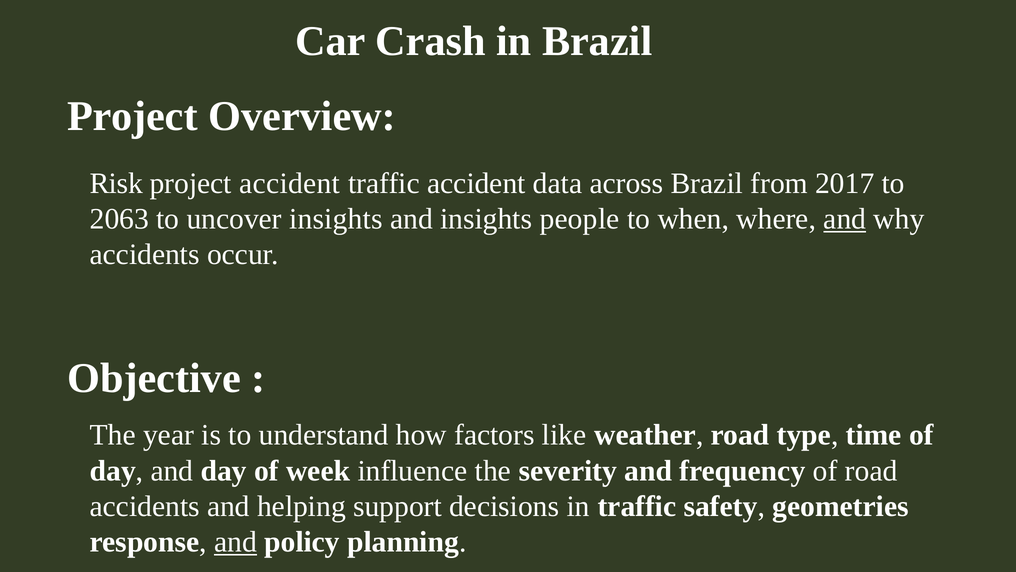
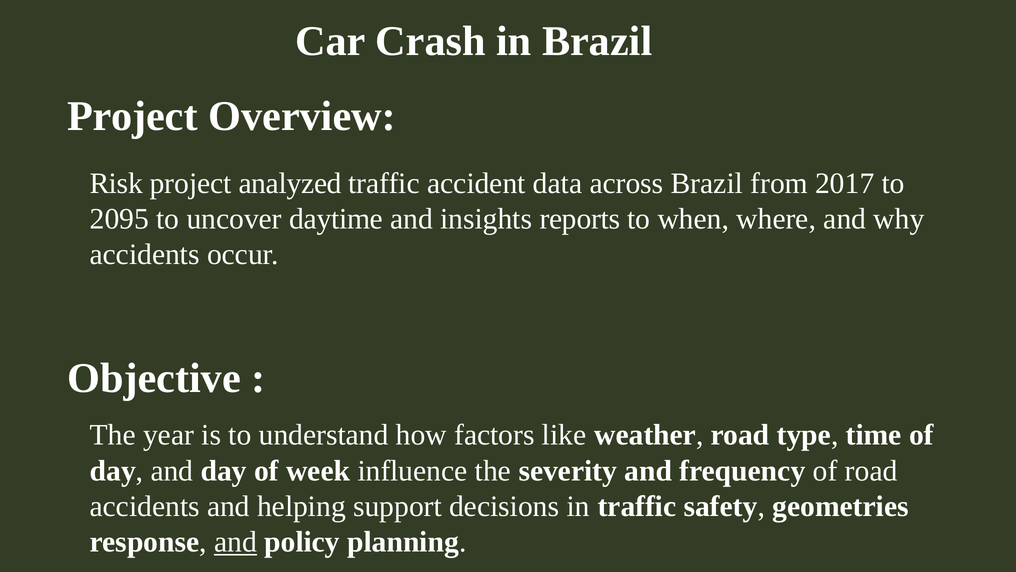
project accident: accident -> analyzed (290, 183)
2063: 2063 -> 2095 (119, 219)
uncover insights: insights -> daytime (336, 219)
people: people -> reports (580, 219)
and underline: present -> none (845, 219)
